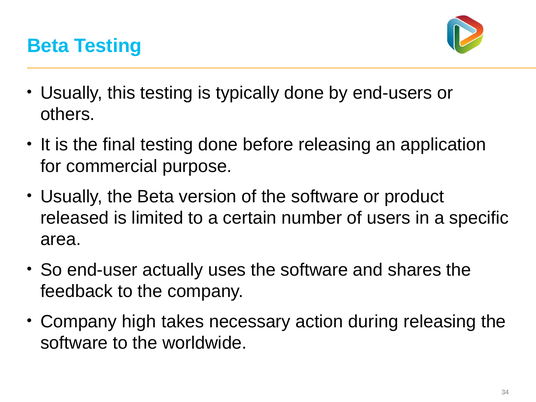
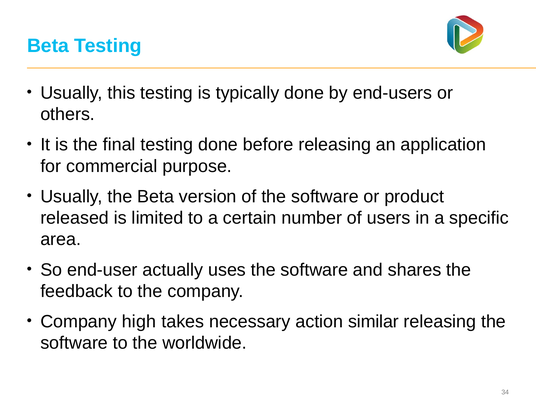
during: during -> similar (373, 322)
